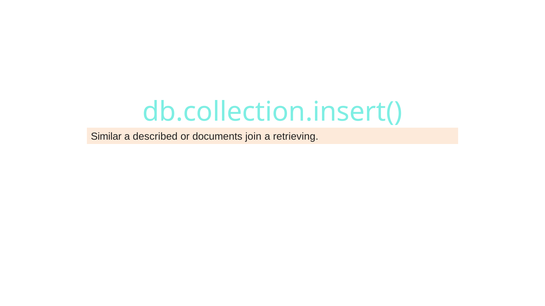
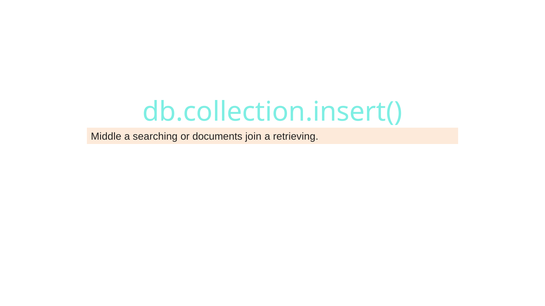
Similar: Similar -> Middle (106, 137)
described: described -> searching (155, 137)
